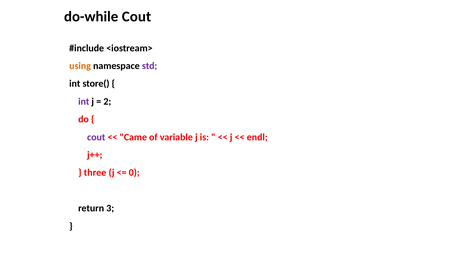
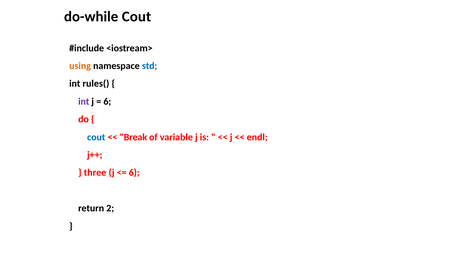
std colour: purple -> blue (150, 66)
store(: store( -> rules( (96, 84)
2: 2 -> 6 (107, 102)
cout colour: purple -> blue (96, 137)
Came: Came -> Break (133, 137)
0: 0 -> 6 (134, 173)
3: 3 -> 2 (110, 208)
